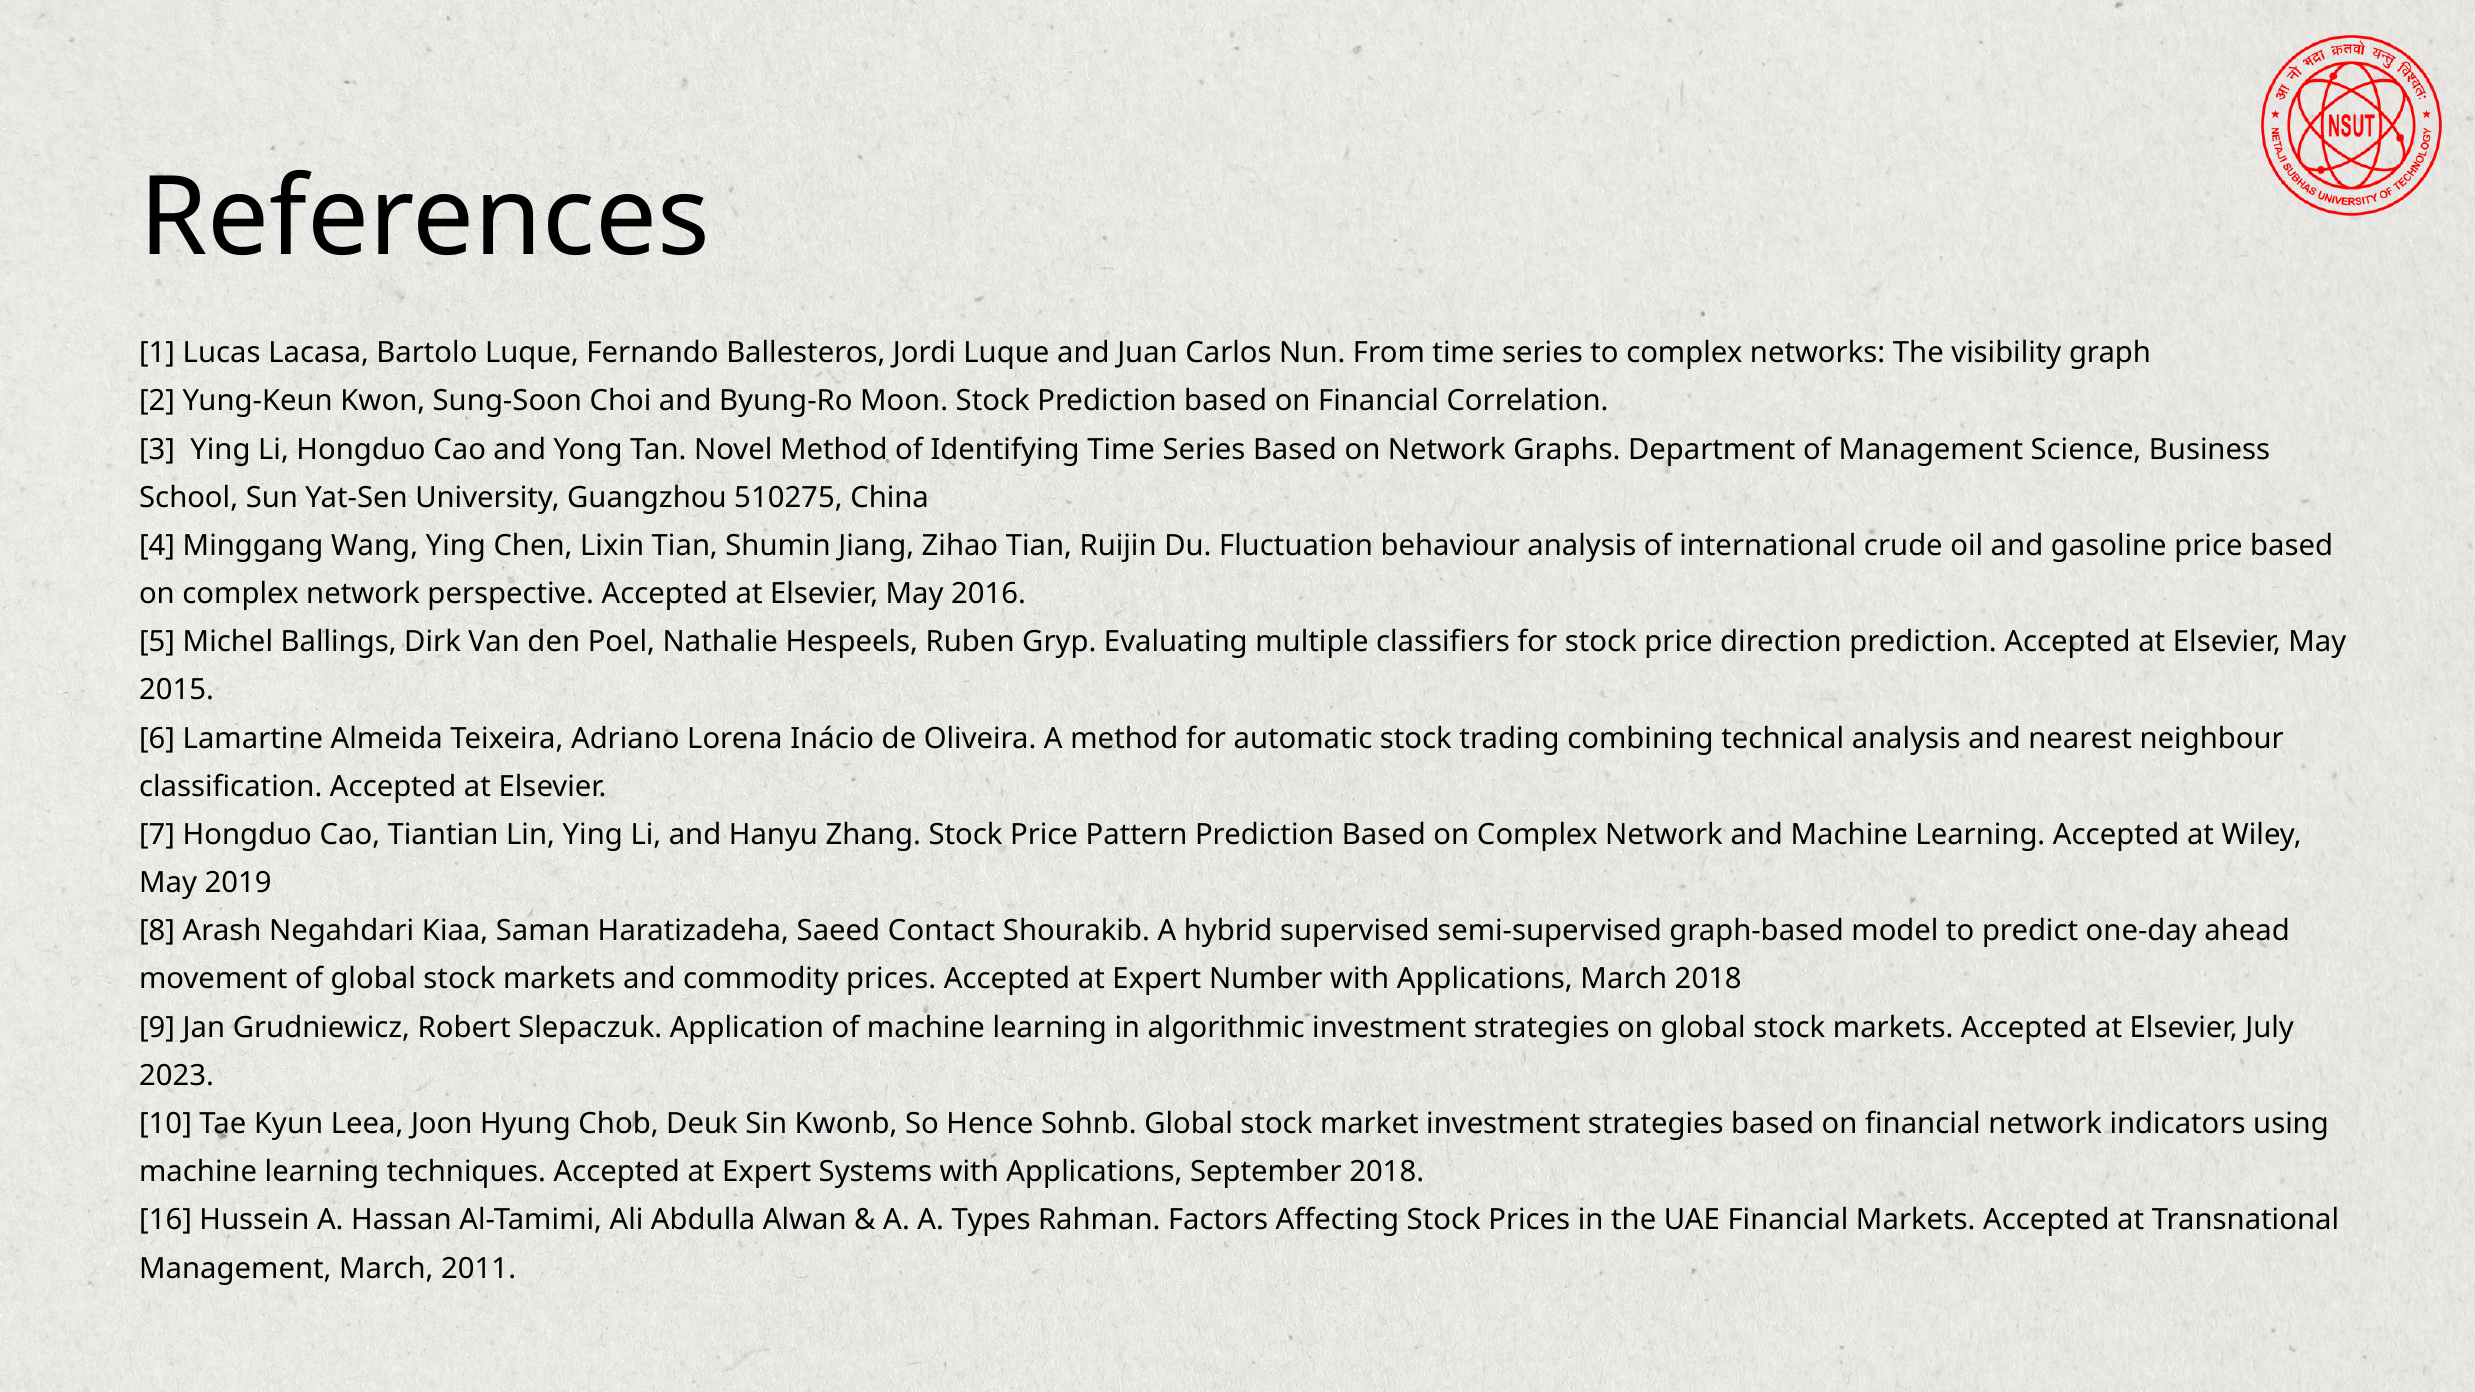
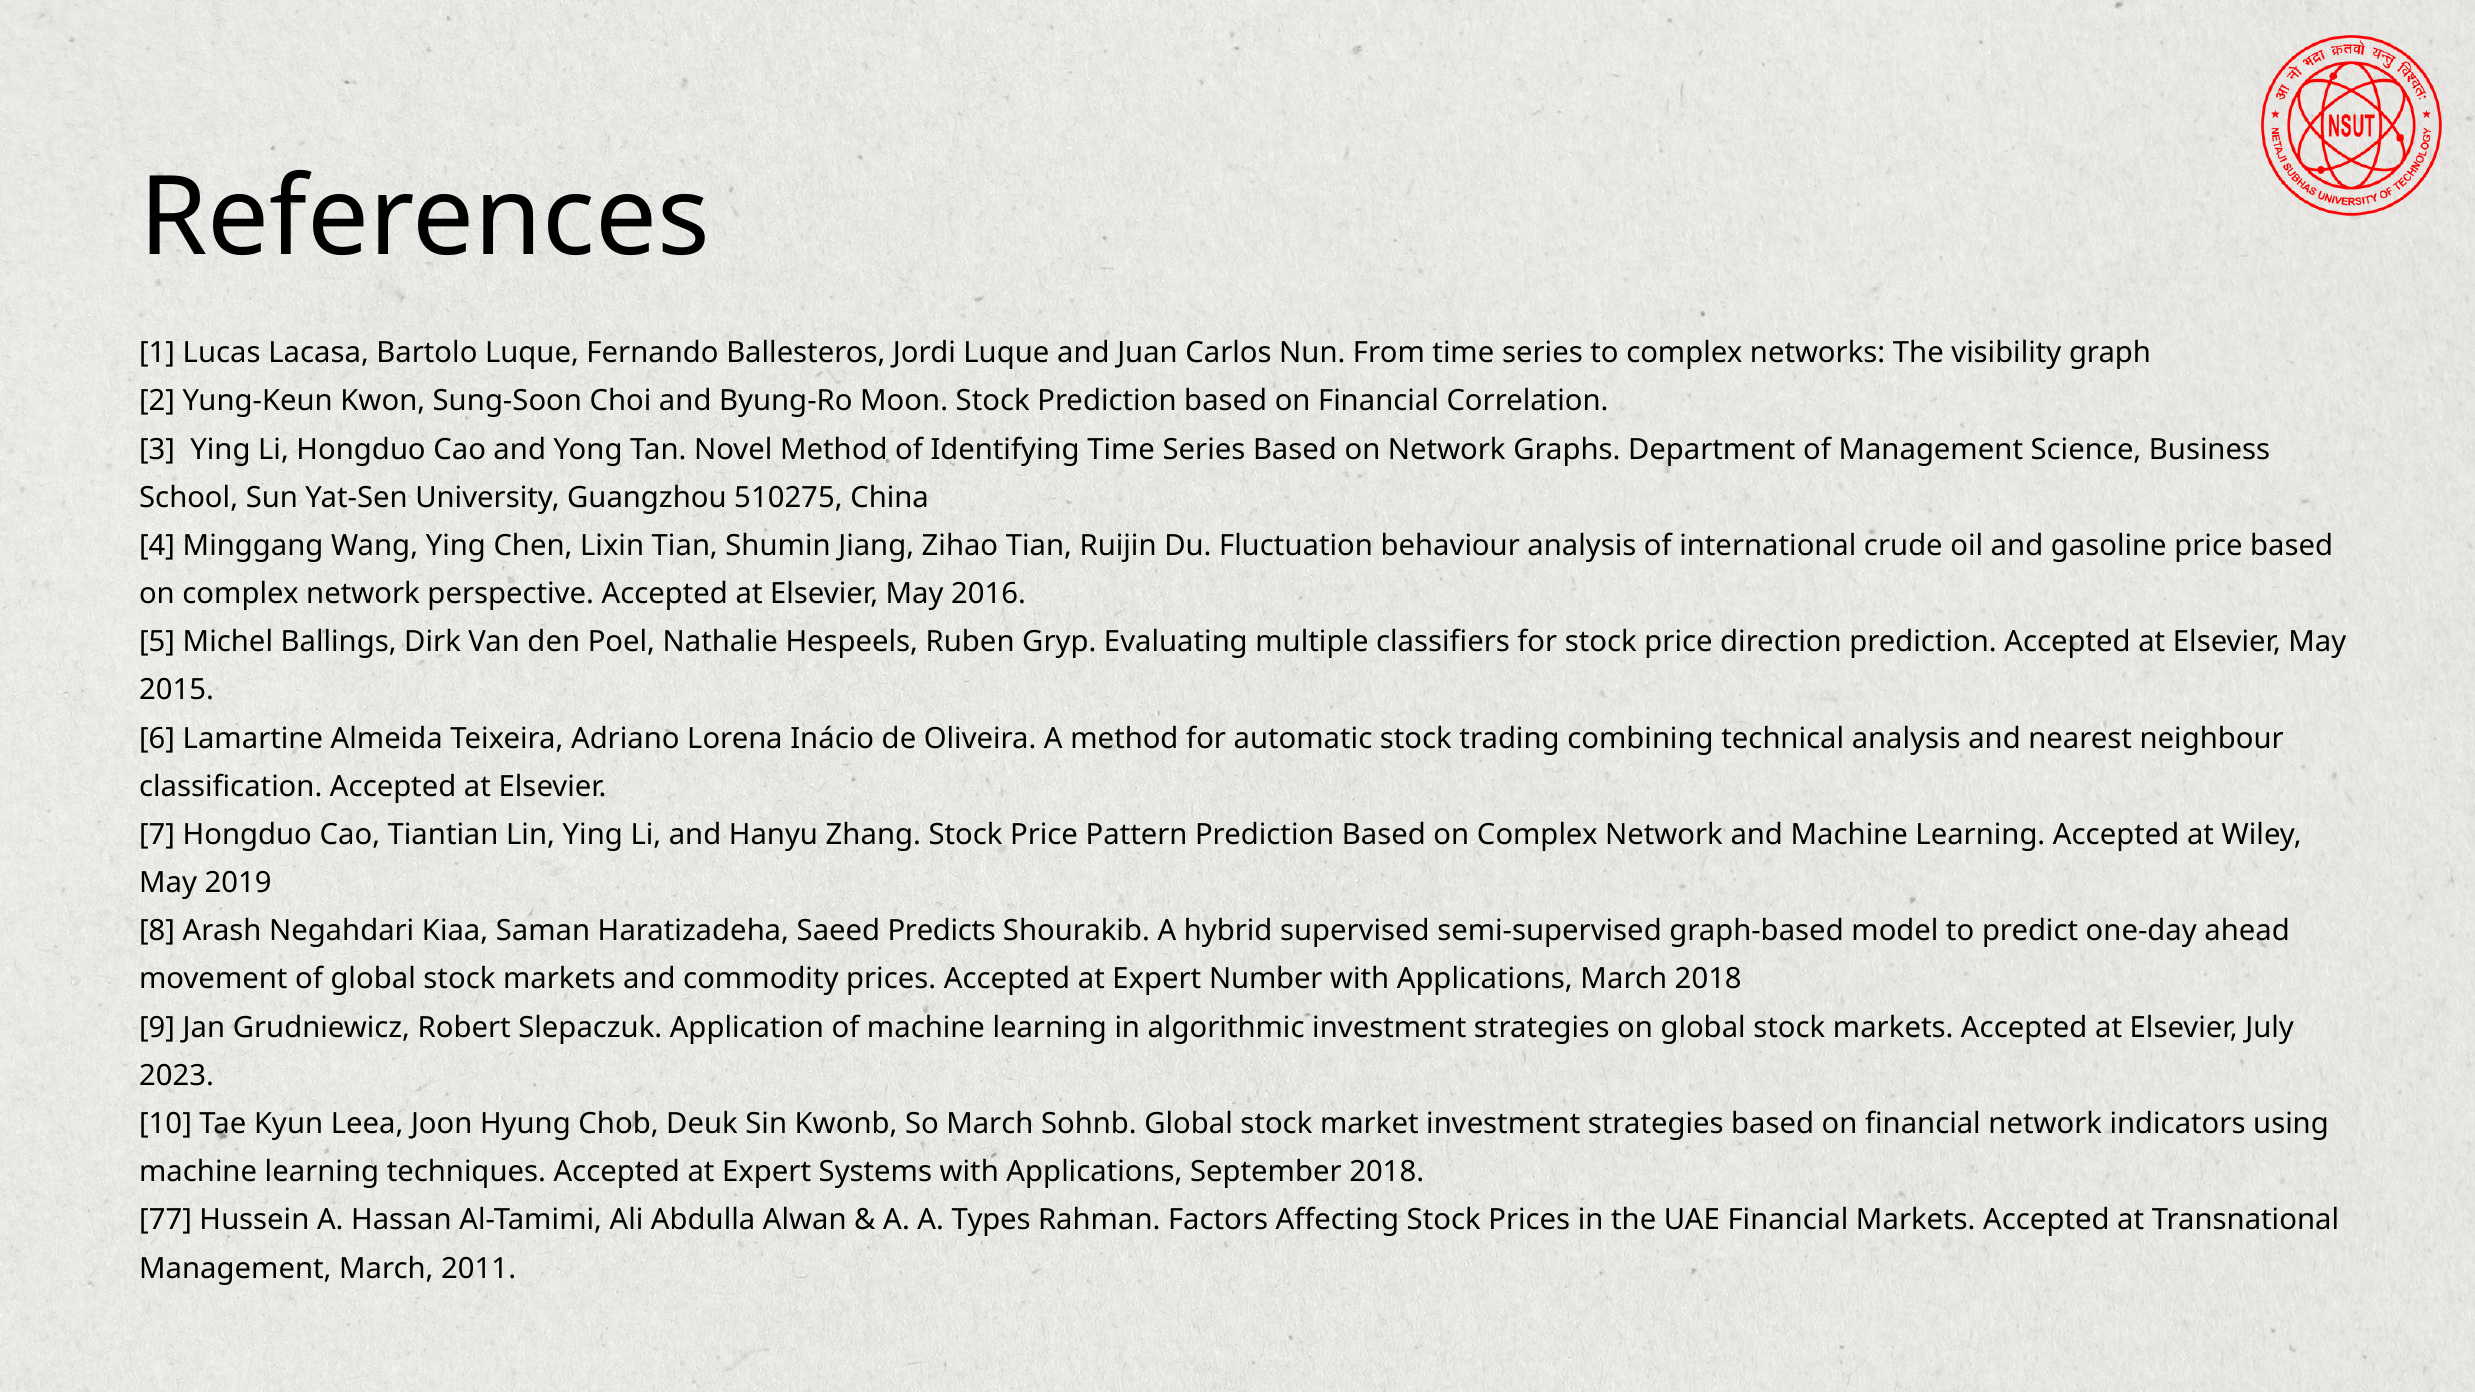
Contact: Contact -> Predicts (942, 931)
So Hence: Hence -> March (990, 1124)
16: 16 -> 77 (166, 1220)
